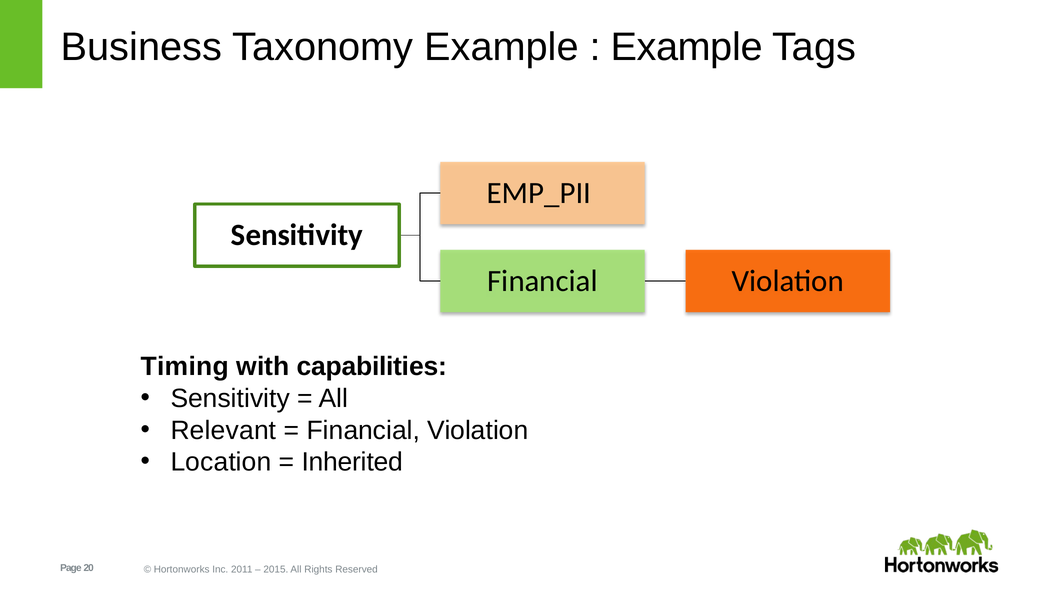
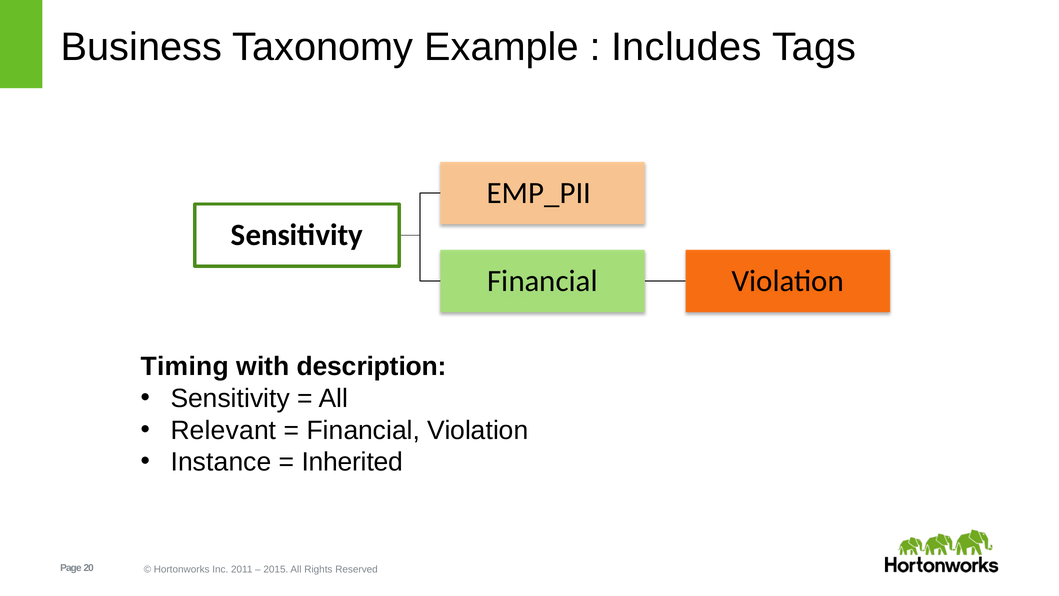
Example: Example -> Includes (686, 47)
capabilities: capabilities -> description (372, 367)
Location: Location -> Instance (221, 462)
